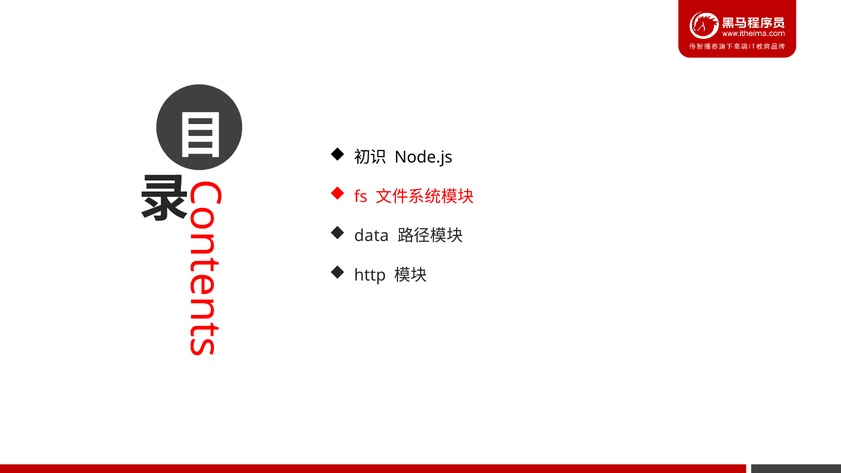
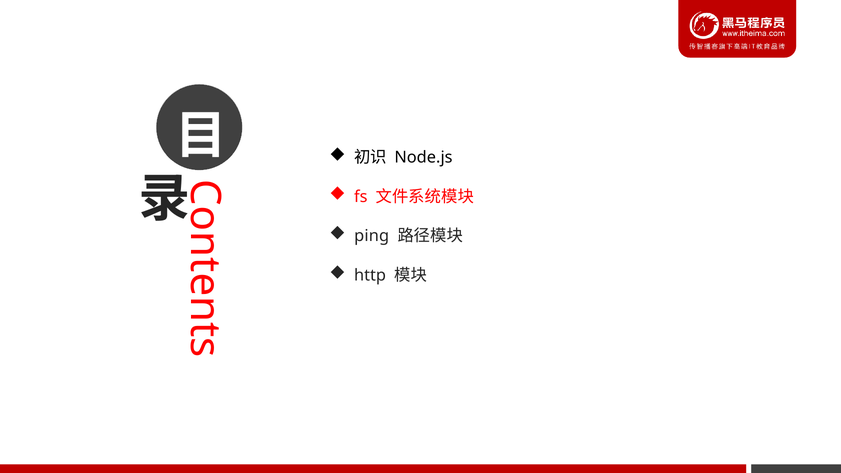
data: data -> ping (372, 236)
